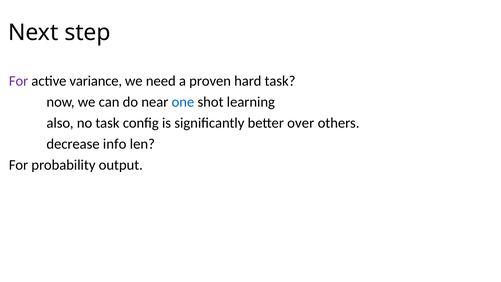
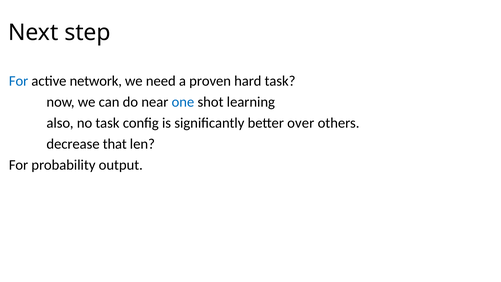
For colour: purple -> blue (19, 81)
variance: variance -> network (96, 81)
info: info -> that (115, 144)
